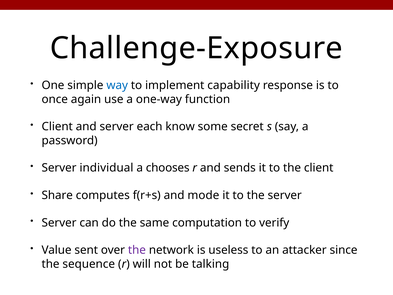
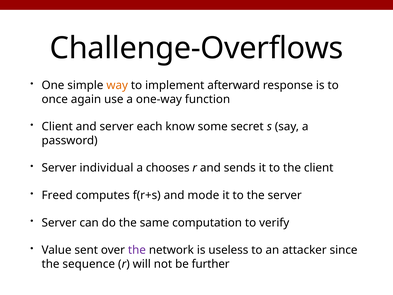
Challenge-Exposure: Challenge-Exposure -> Challenge-Overflows (197, 48)
way colour: blue -> orange (117, 85)
capability: capability -> afterward (234, 85)
Share: Share -> Freed (57, 195)
talking: talking -> further (211, 264)
